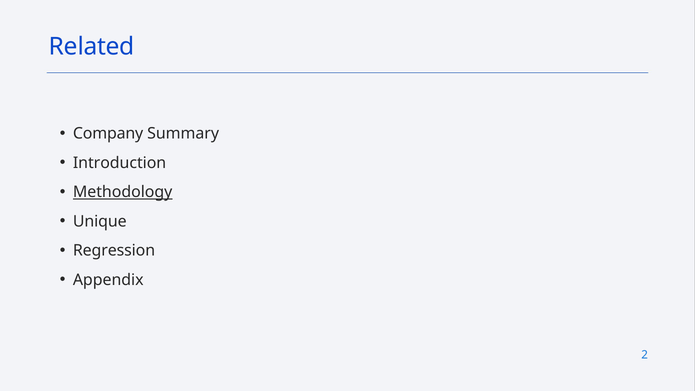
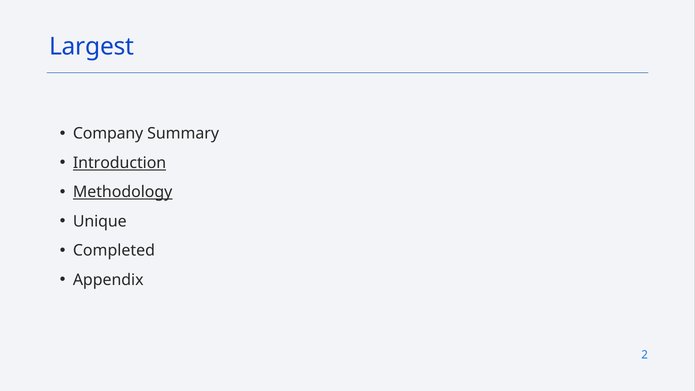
Related: Related -> Largest (92, 46)
Introduction underline: none -> present (120, 163)
Regression: Regression -> Completed (114, 251)
